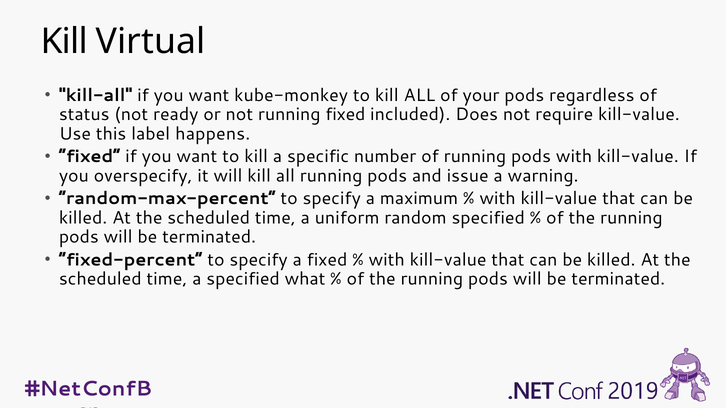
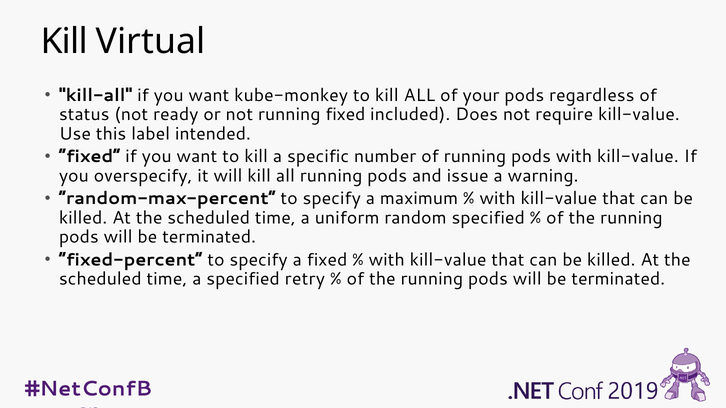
happens: happens -> intended (213, 134)
what: what -> retry (305, 279)
